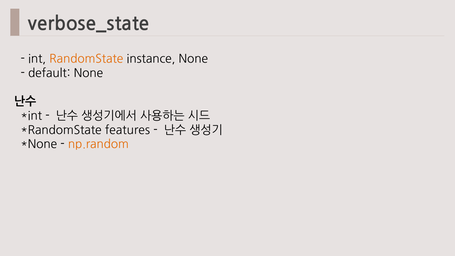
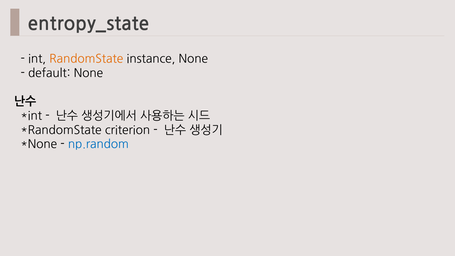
verbose_state: verbose_state -> entropy_state (89, 24)
features: features -> criterion (127, 130)
np.random colour: orange -> blue (98, 144)
